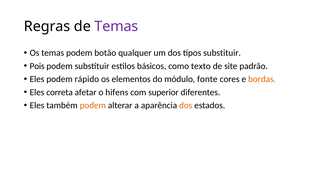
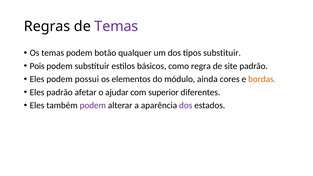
texto: texto -> regra (201, 66)
rápido: rápido -> possui (87, 79)
fonte: fonte -> ainda (207, 79)
Eles correta: correta -> padrão (60, 92)
hifens: hifens -> ajudar (117, 92)
podem colour: orange -> purple (93, 105)
dos colour: orange -> purple (186, 105)
